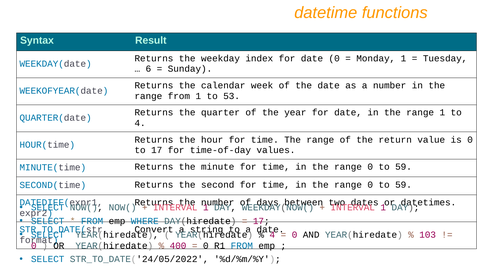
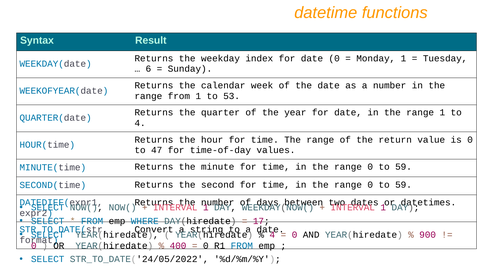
to 17: 17 -> 47 (157, 150)
103: 103 -> 900 (428, 235)
